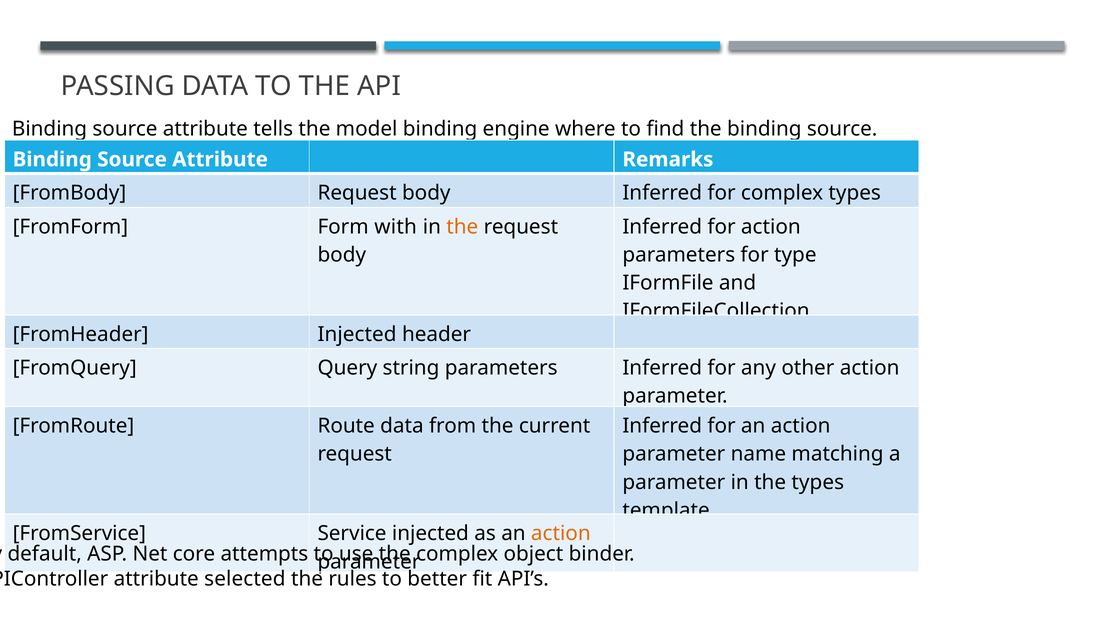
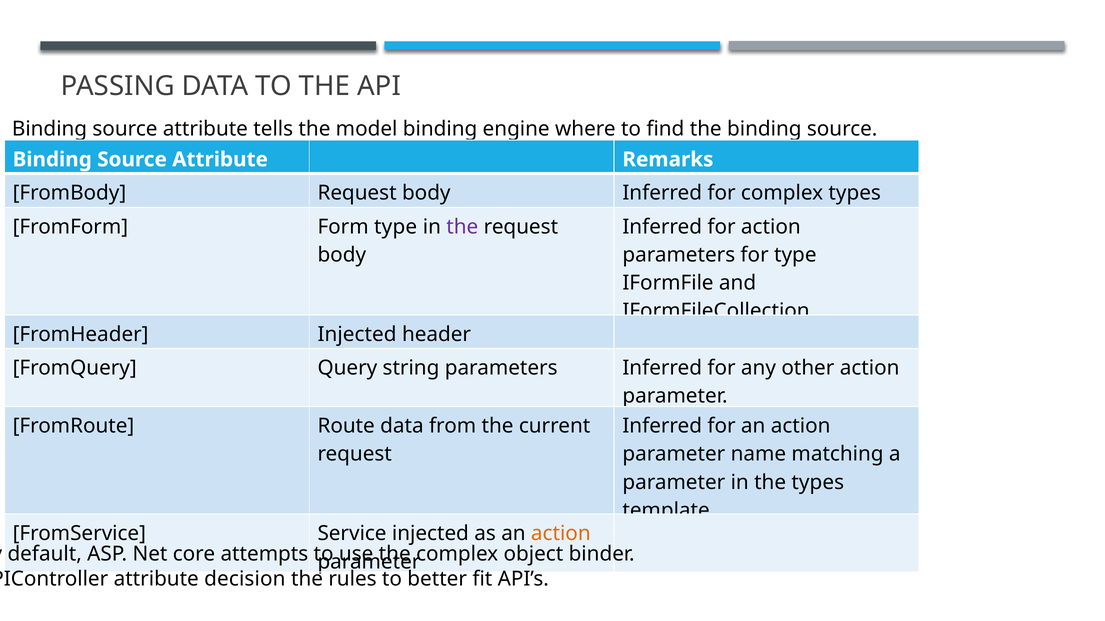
Form with: with -> type (396, 227)
the colour: orange -> purple (462, 227)
selected: selected -> decision (245, 579)
